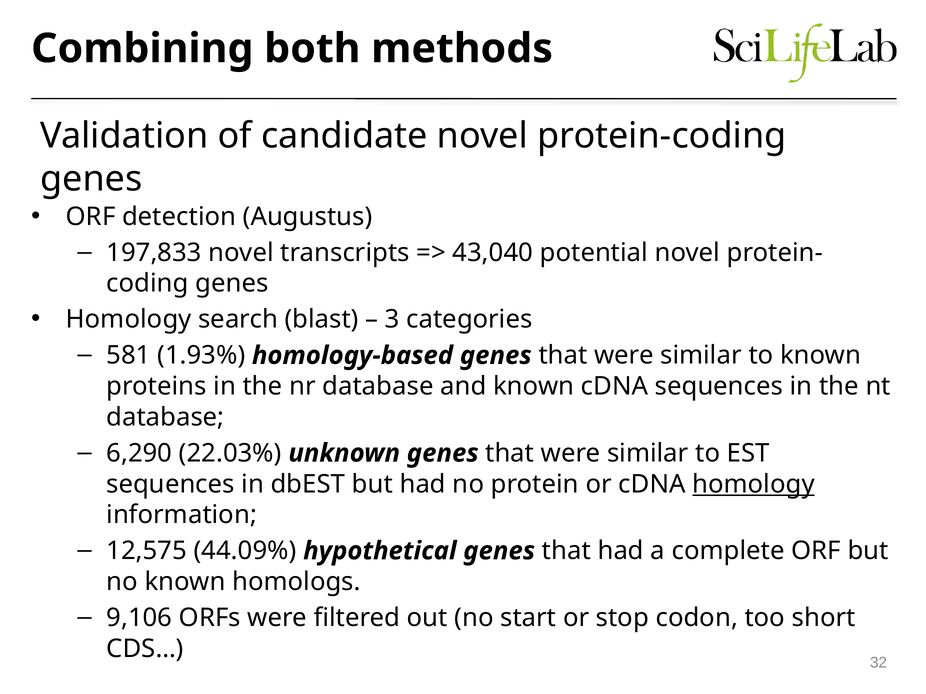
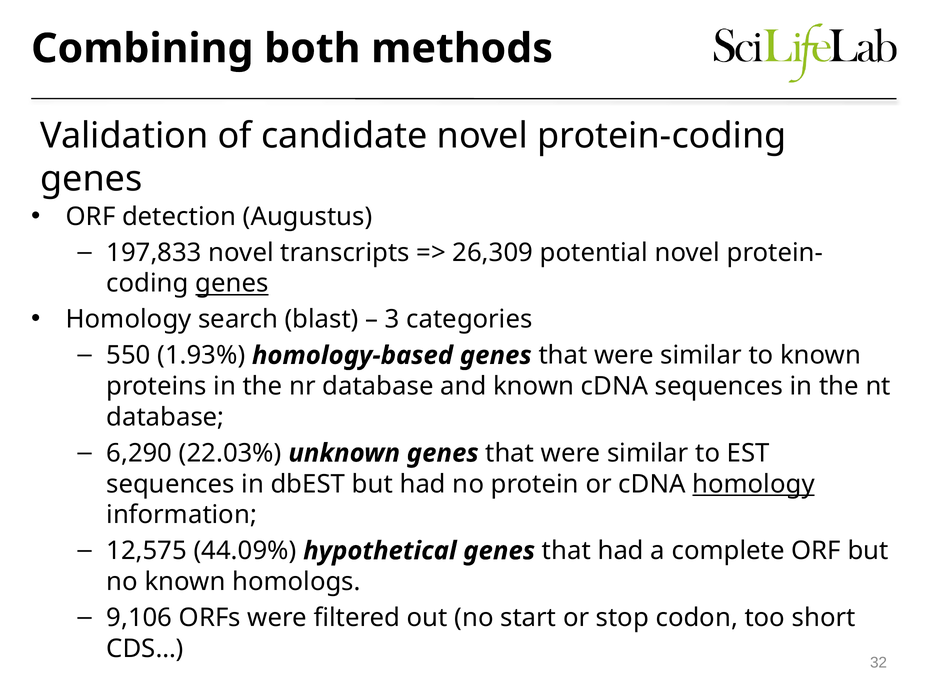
43,040: 43,040 -> 26,309 (493, 253)
genes underline: none -> present (232, 284)
581: 581 -> 550 (129, 356)
